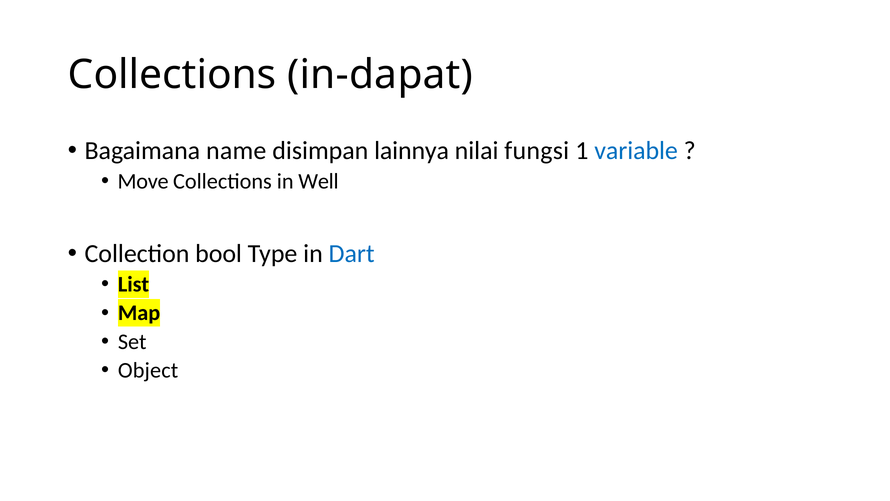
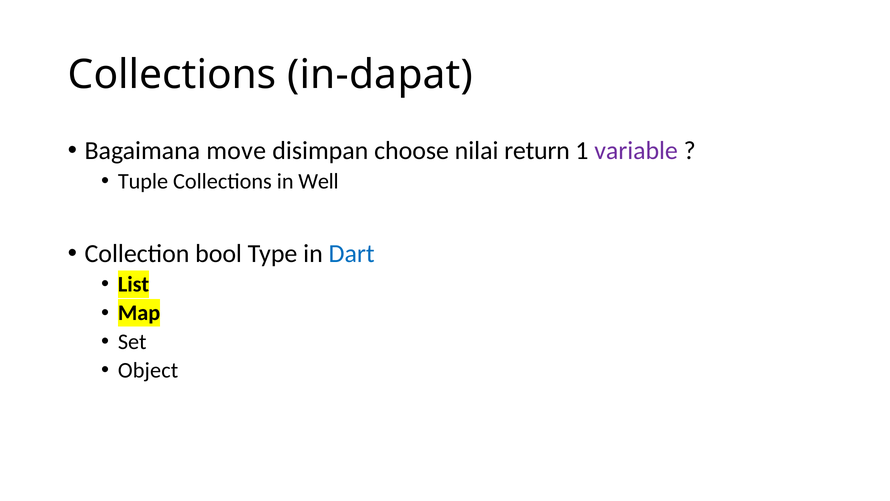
name: name -> move (236, 150)
lainnya: lainnya -> choose (412, 150)
fungsi: fungsi -> return (537, 150)
variable colour: blue -> purple (636, 150)
Move: Move -> Tuple (143, 181)
